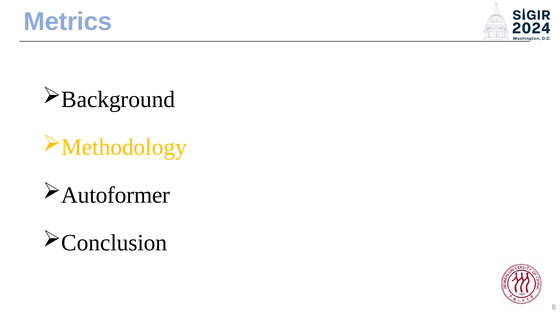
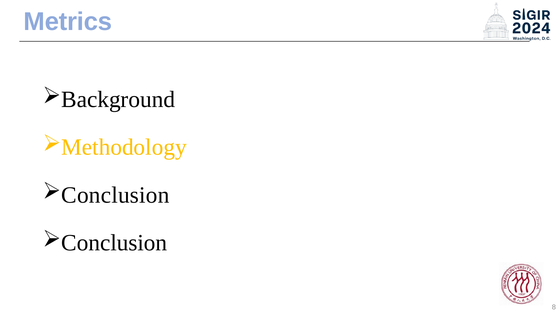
Autoformer: Autoformer -> Conclusion (115, 195)
